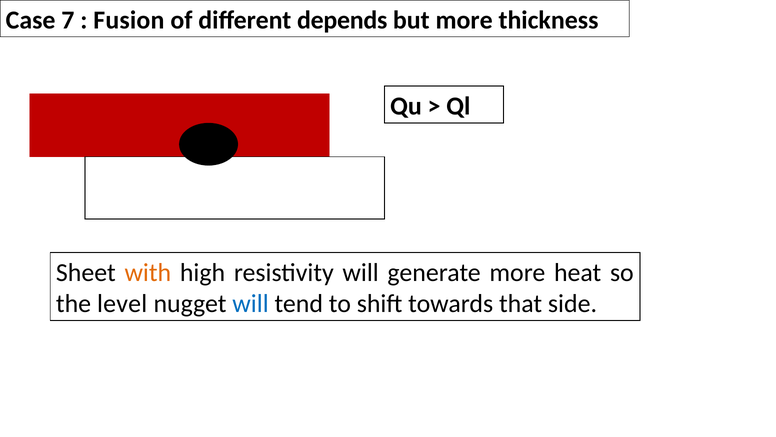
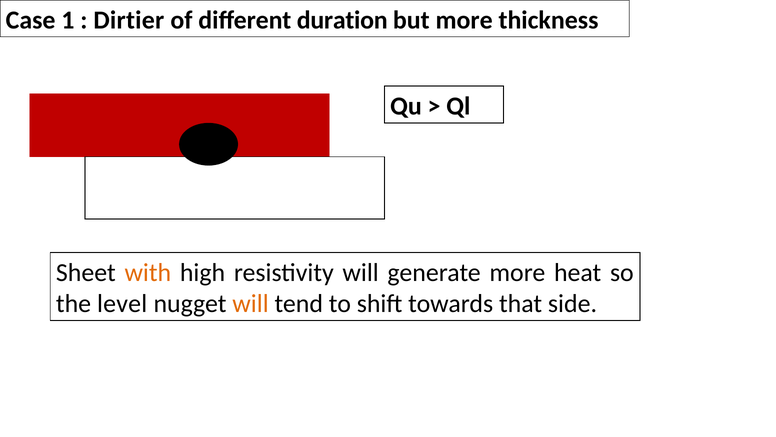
7: 7 -> 1 (68, 20)
Fusion: Fusion -> Dirtier (129, 20)
depends: depends -> duration (342, 20)
will colour: blue -> orange (251, 303)
